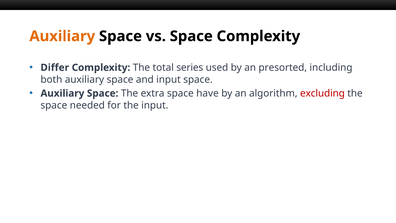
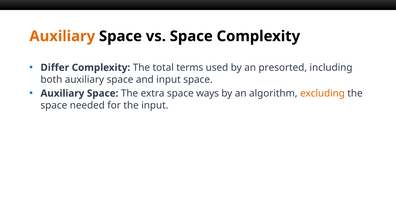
series: series -> terms (190, 68)
have: have -> ways (208, 93)
excluding colour: red -> orange (322, 93)
